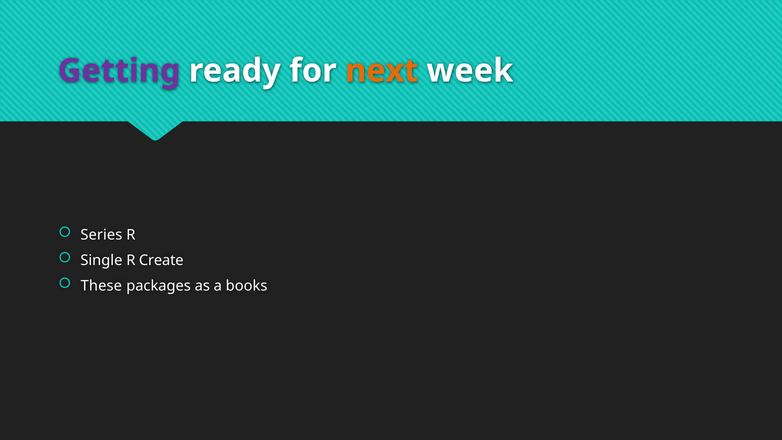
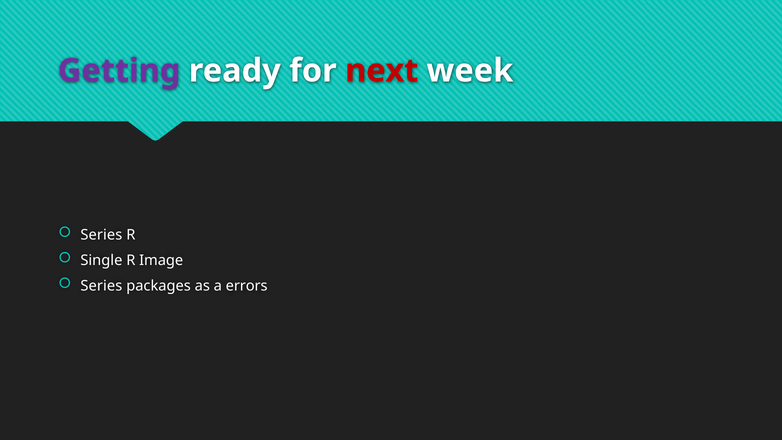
next colour: orange -> red (382, 71)
Create: Create -> Image (161, 260)
These: These -> Series (101, 286)
books: books -> errors (247, 286)
